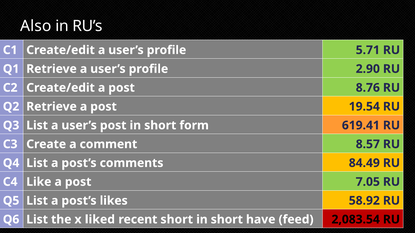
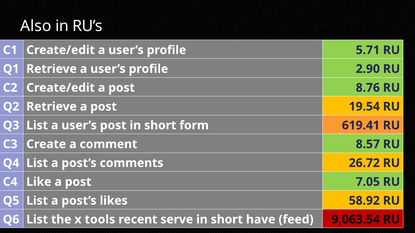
84.49: 84.49 -> 26.72 (364, 163)
liked: liked -> tools (100, 220)
recent short: short -> serve (177, 220)
2,083.54: 2,083.54 -> 9,063.54 (356, 220)
